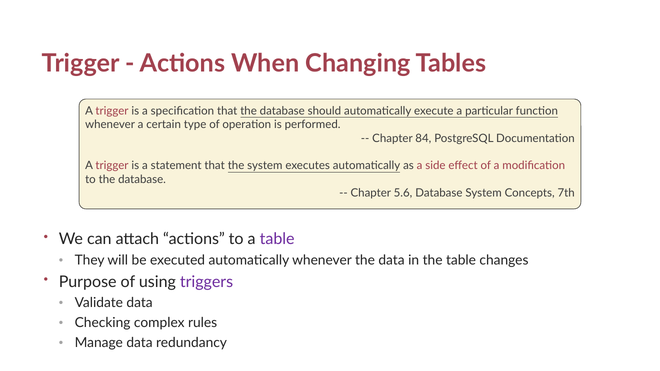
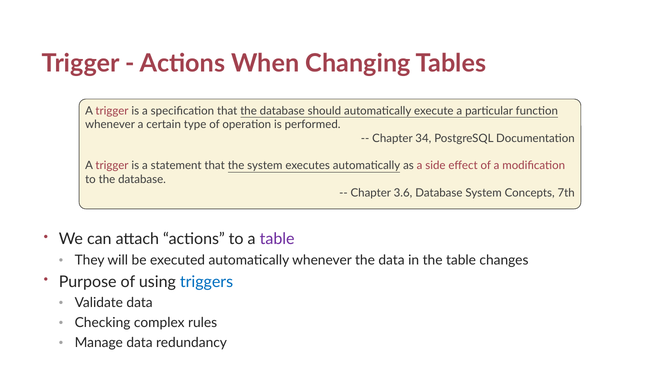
84: 84 -> 34 (423, 138)
5.6: 5.6 -> 3.6 (403, 193)
triggers colour: purple -> blue (207, 282)
